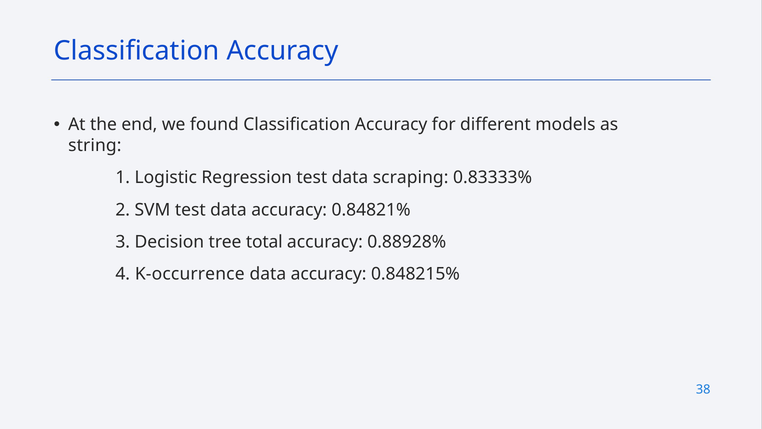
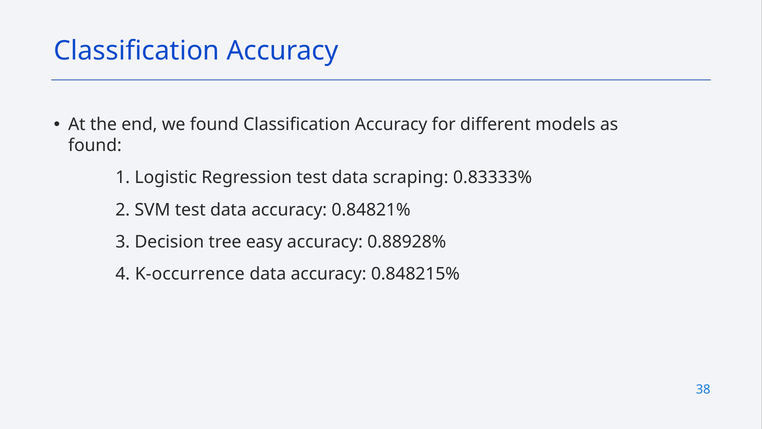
string: string -> found (95, 145)
total: total -> easy (264, 242)
